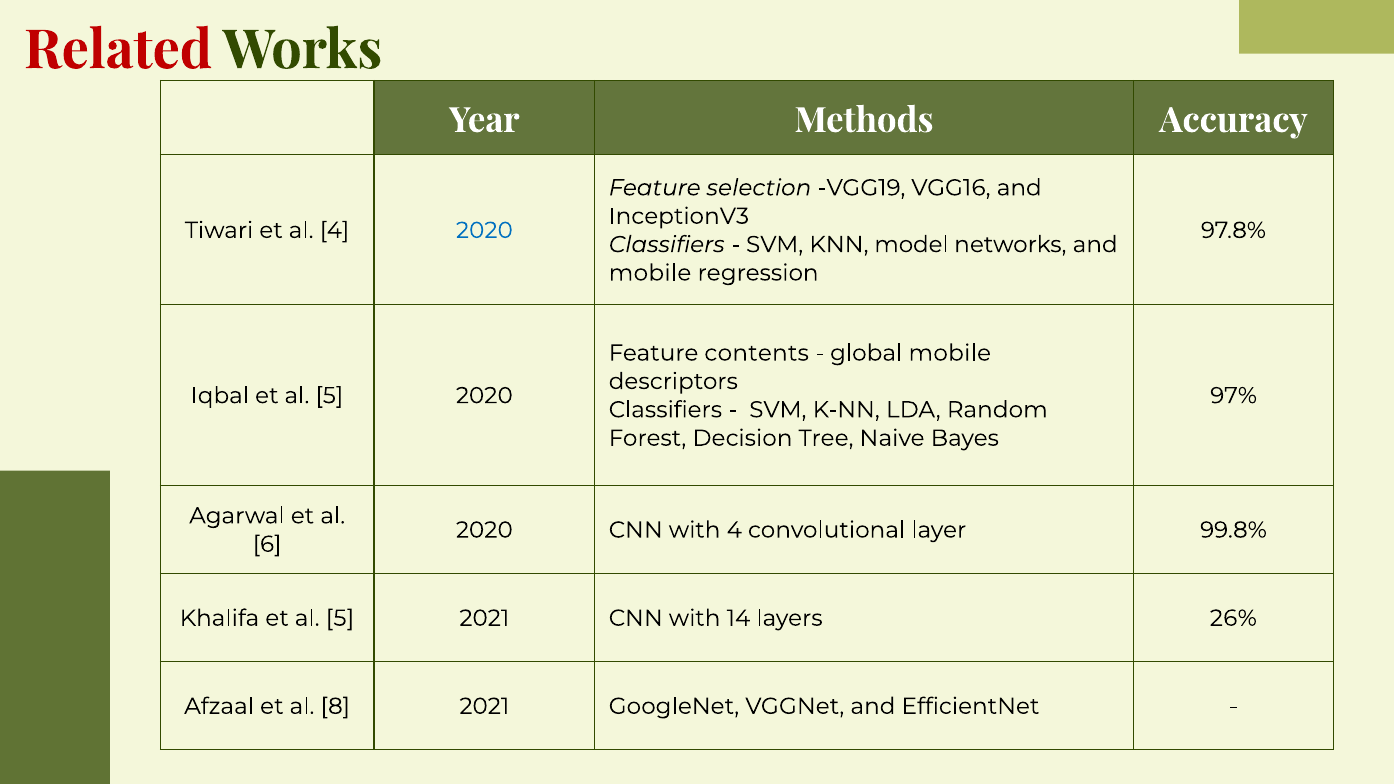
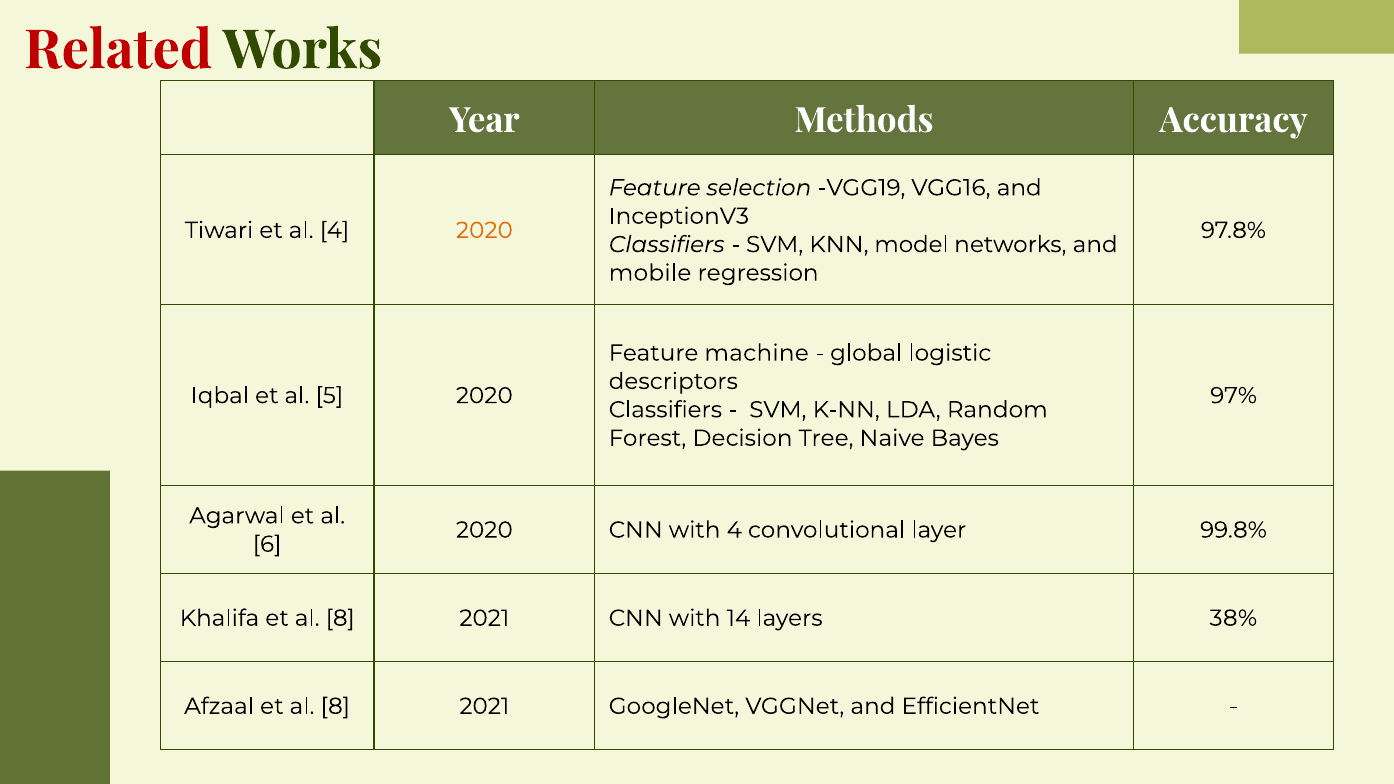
2020 colour: blue -> orange (484, 230)
contents: contents -> machine (757, 353)
global mobile: mobile -> logistic (950, 353)
Khalifa et al 5: 5 -> 8 (340, 618)
26%: 26% -> 38% (1233, 618)
